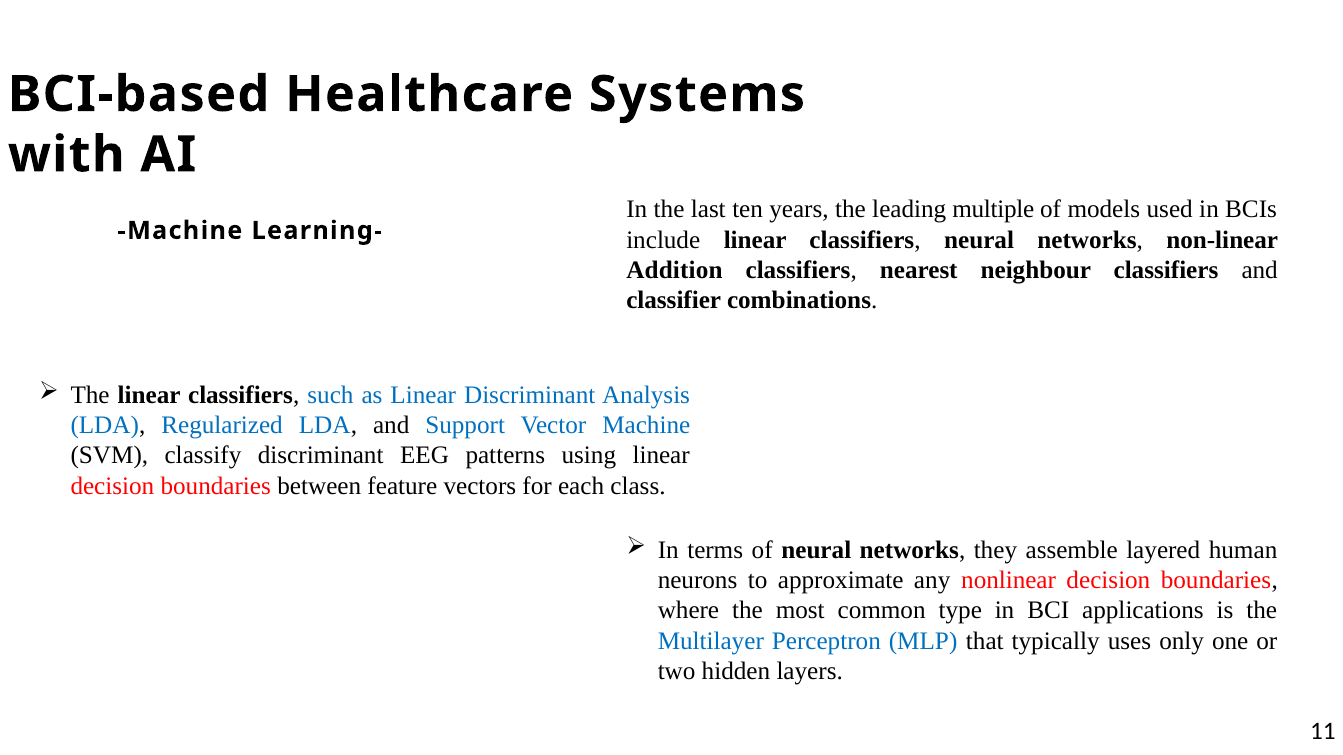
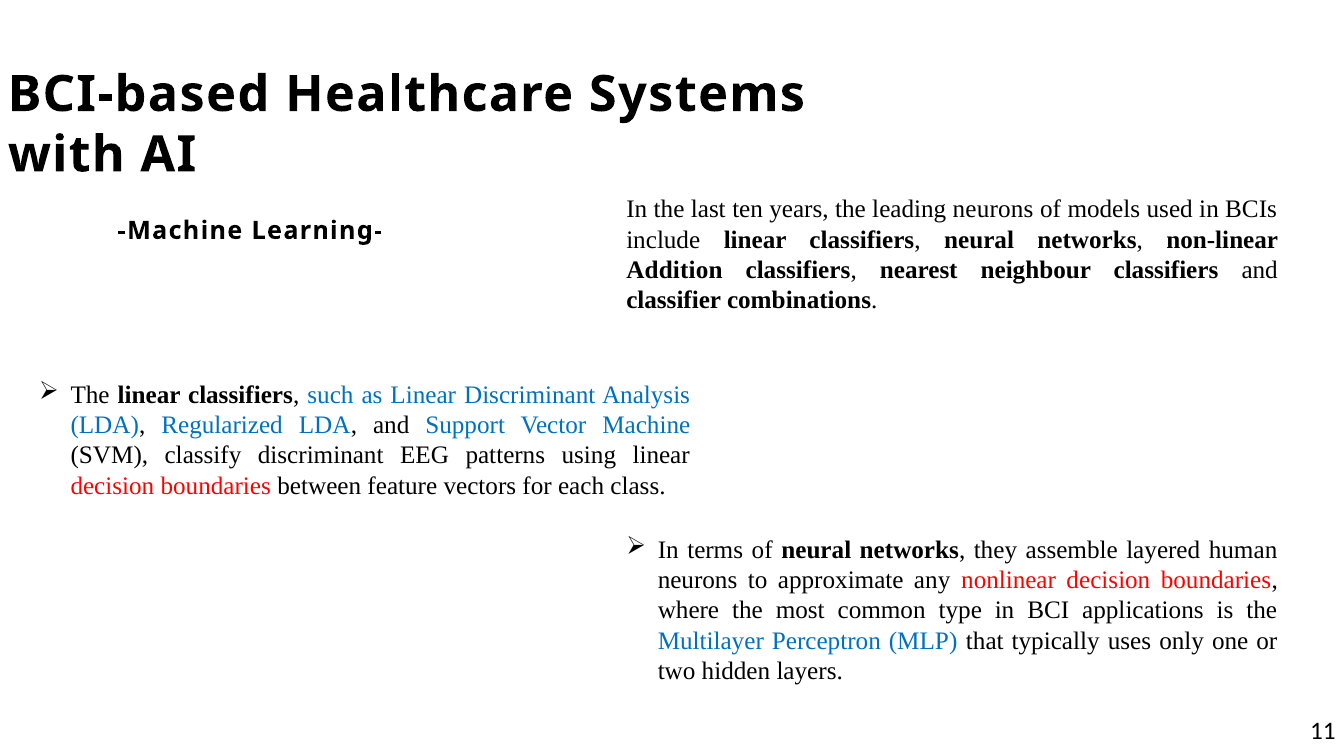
leading multiple: multiple -> neurons (993, 210)
